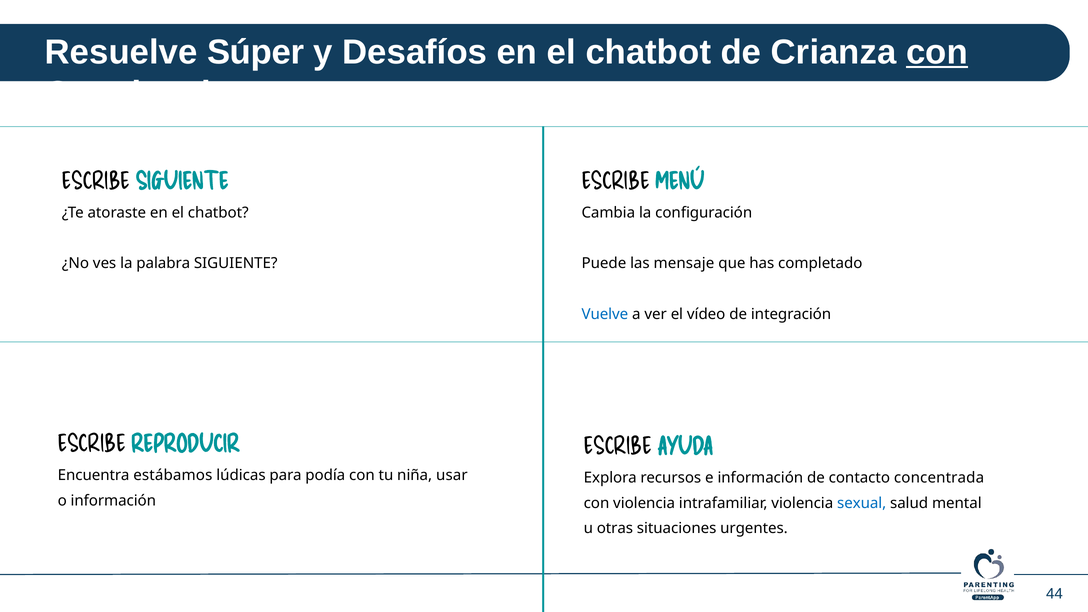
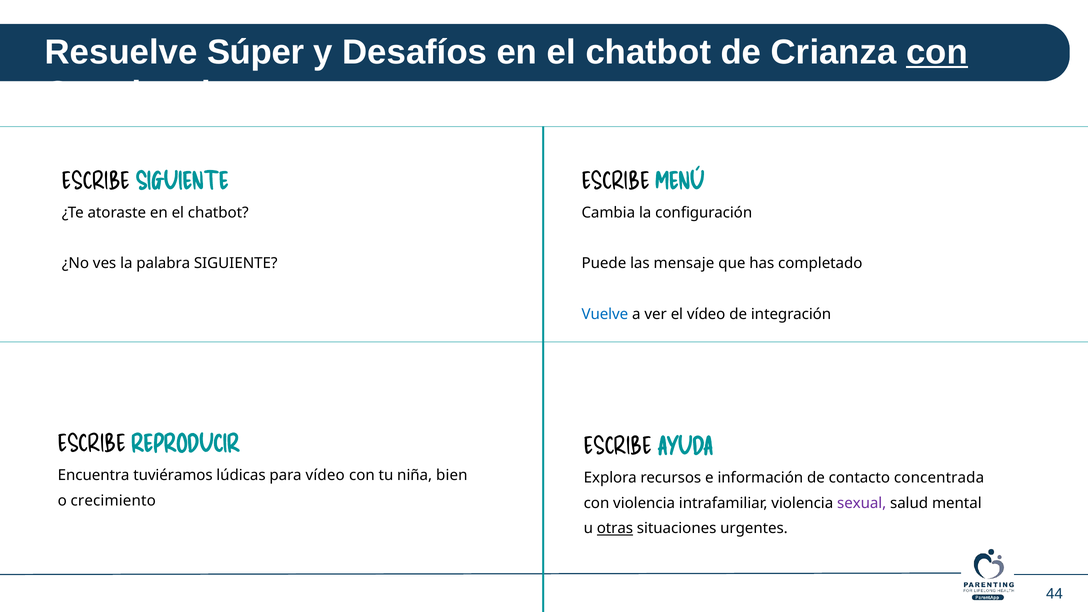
estábamos: estábamos -> tuviéramos (173, 475)
para podía: podía -> vídeo (325, 475)
usar: usar -> bien (452, 475)
o información: información -> crecimiento (113, 501)
sexual colour: blue -> purple (862, 503)
otras underline: none -> present (615, 528)
